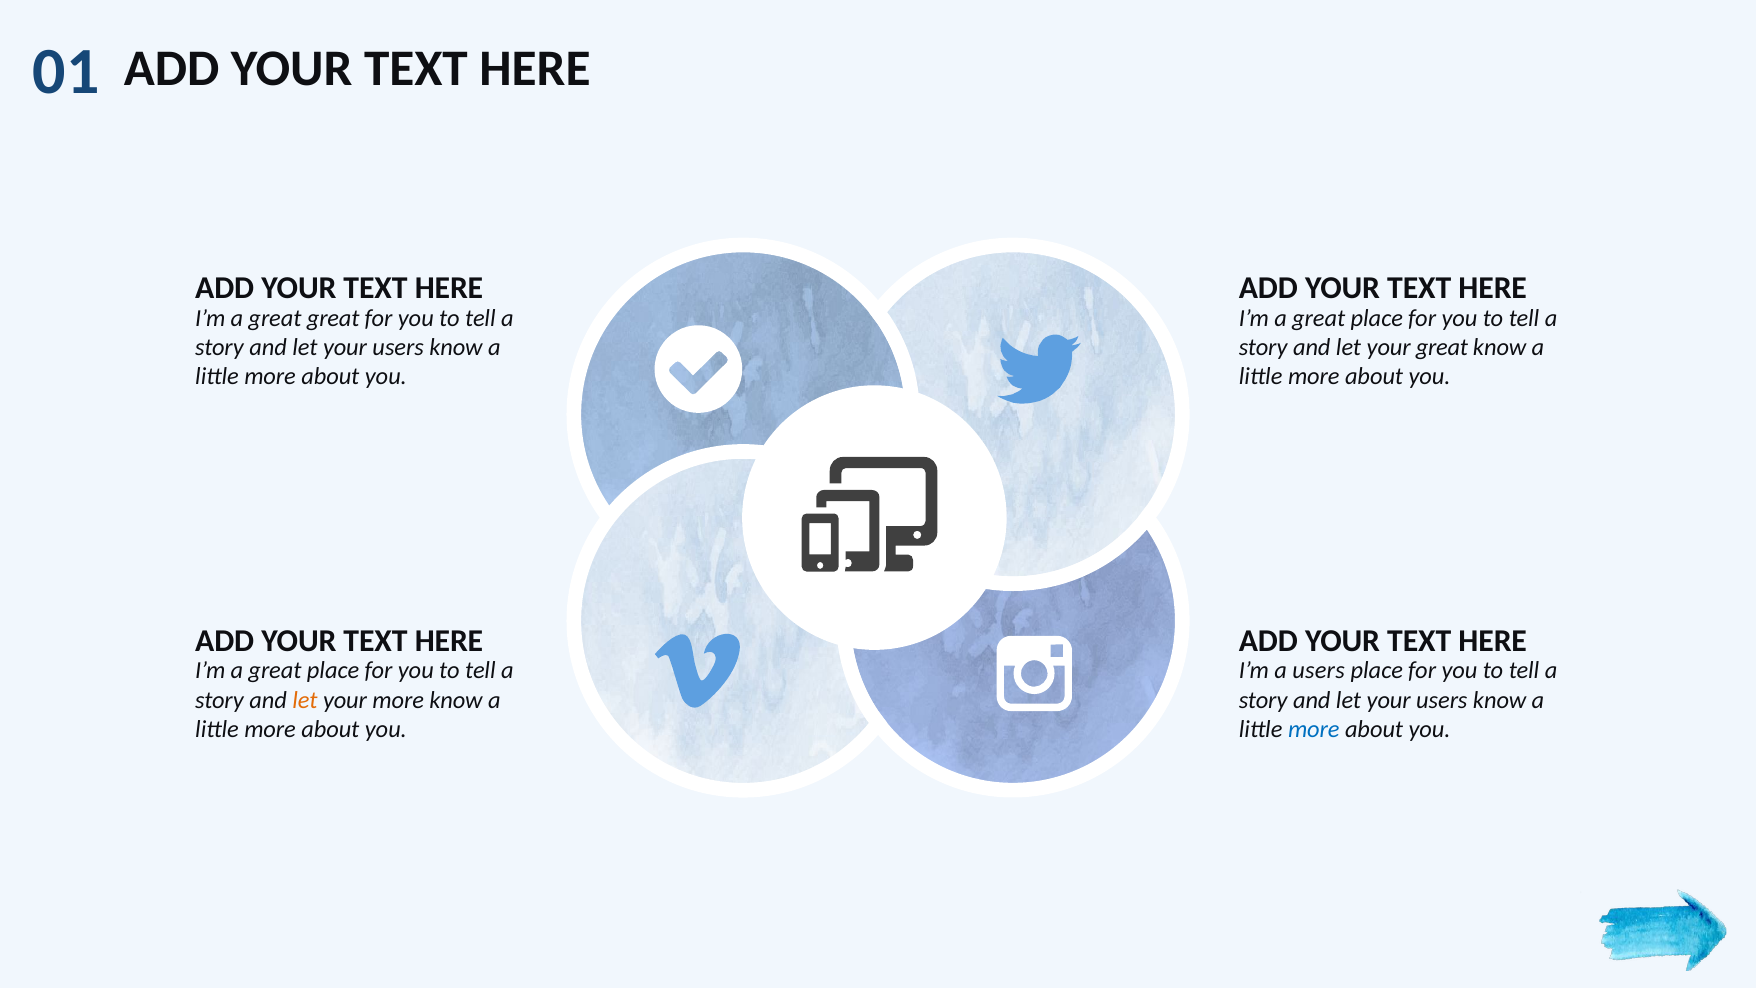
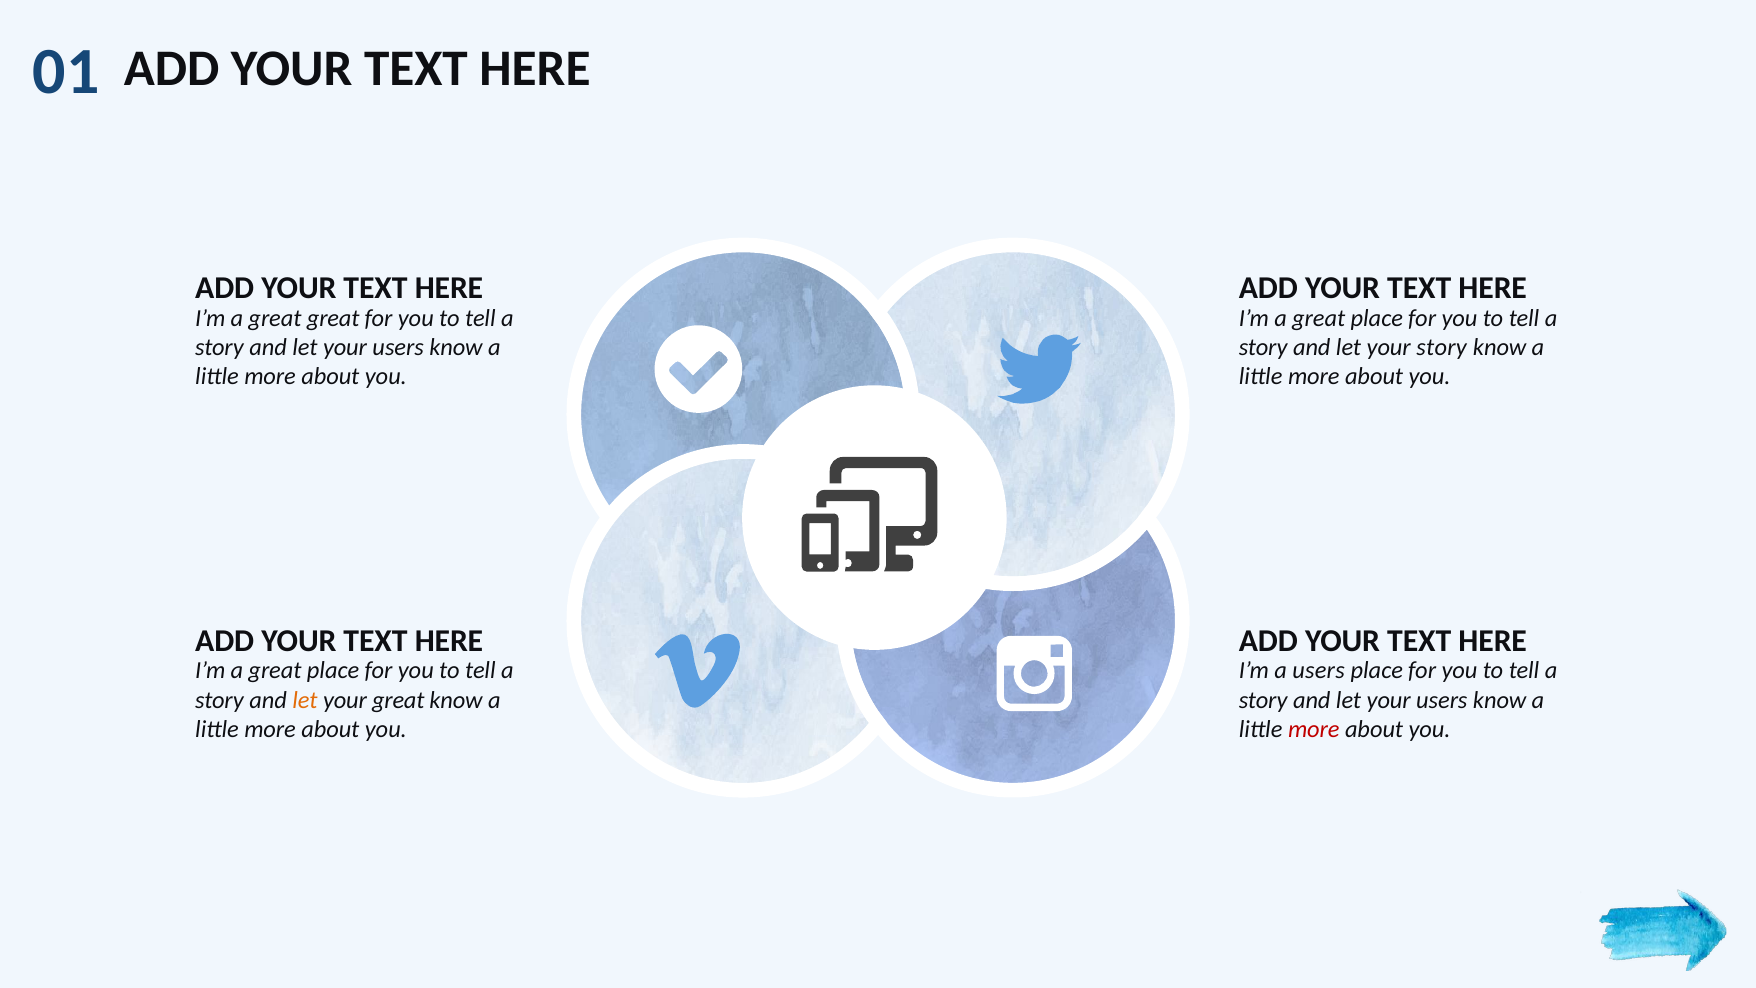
your great: great -> story (1442, 348)
your more: more -> great (398, 700)
more colour: blue -> red (1314, 729)
